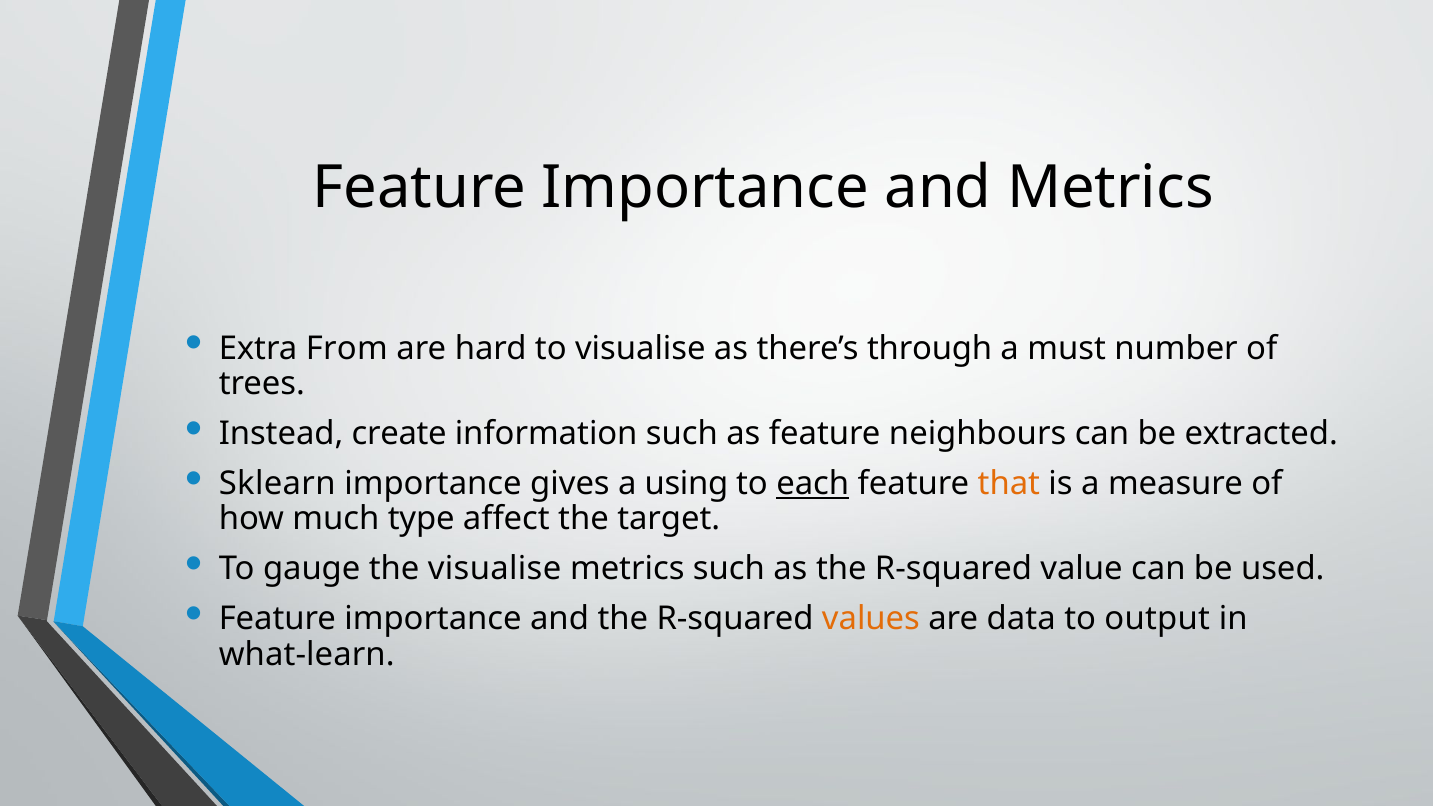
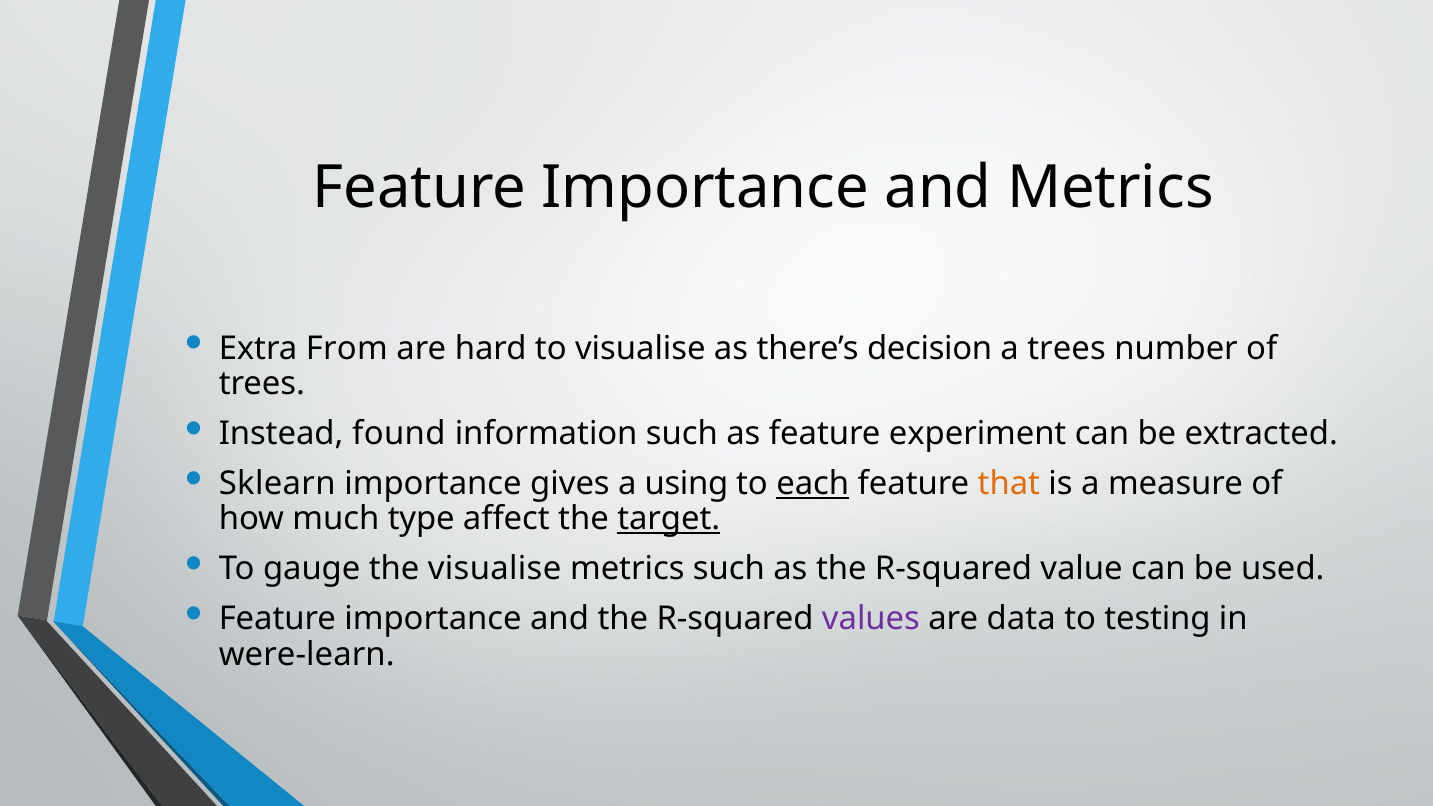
through: through -> decision (930, 348)
a must: must -> trees (1067, 348)
create: create -> found (399, 434)
neighbours: neighbours -> experiment (978, 434)
target underline: none -> present (669, 519)
values colour: orange -> purple (871, 619)
output: output -> testing (1157, 619)
what-learn: what-learn -> were-learn (307, 654)
